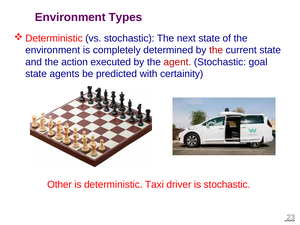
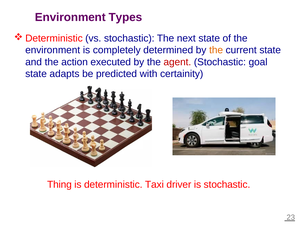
the colour: red -> orange (216, 50)
agents: agents -> adapts (65, 74)
Other: Other -> Thing (59, 184)
